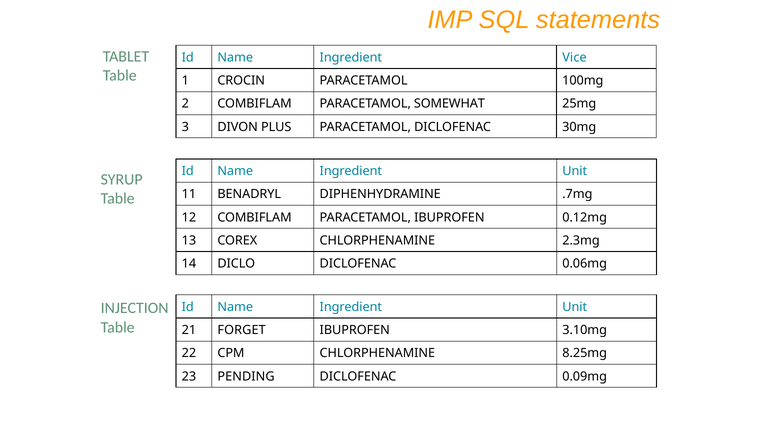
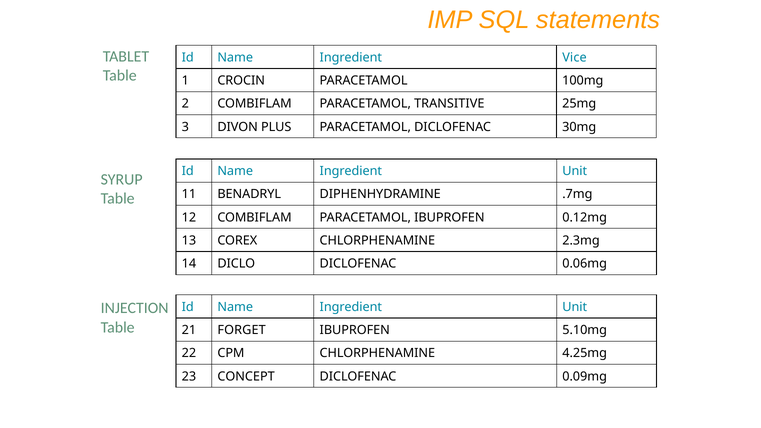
SOMEWHAT: SOMEWHAT -> TRANSITIVE (449, 104)
3.10mg: 3.10mg -> 5.10mg (585, 330)
8.25mg: 8.25mg -> 4.25mg (585, 353)
PENDING: PENDING -> CONCEPT (246, 376)
